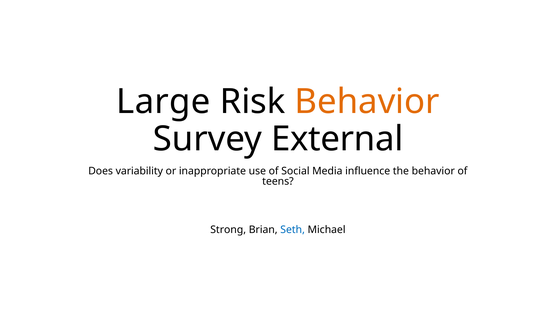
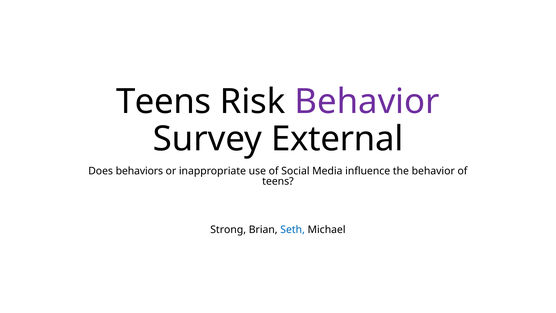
Large: Large -> Teens (164, 101)
Behavior colour: orange -> purple (367, 101)
variability: variability -> behaviors (139, 171)
